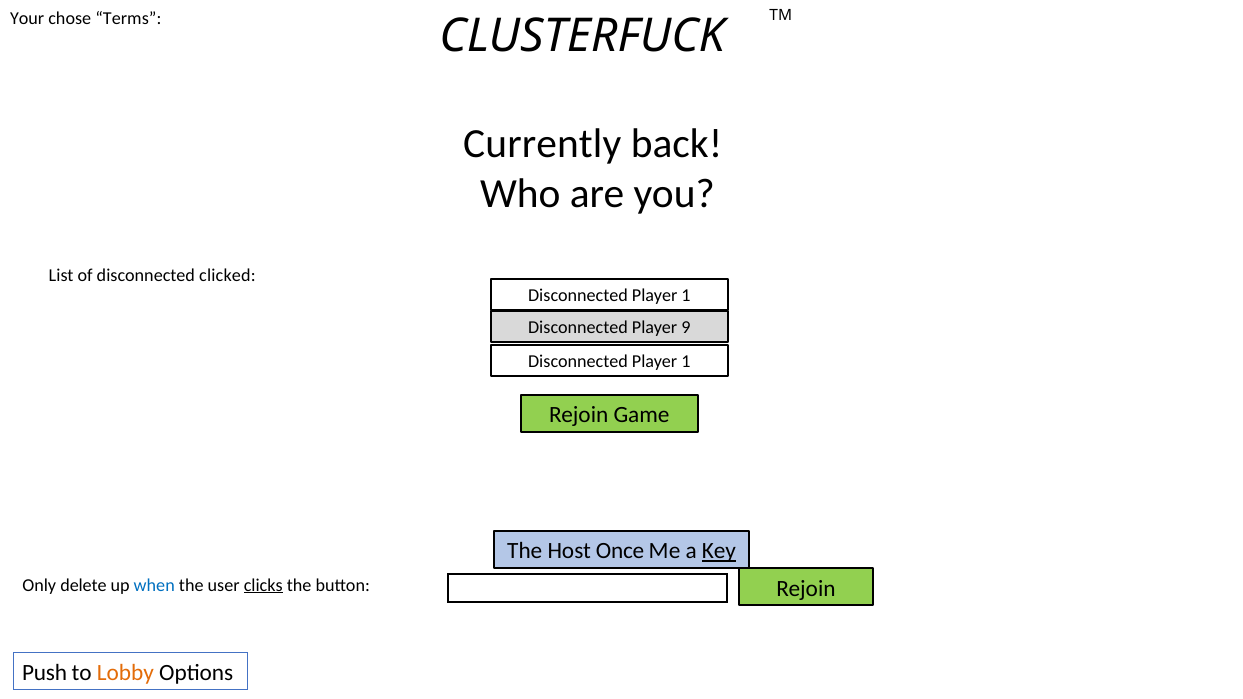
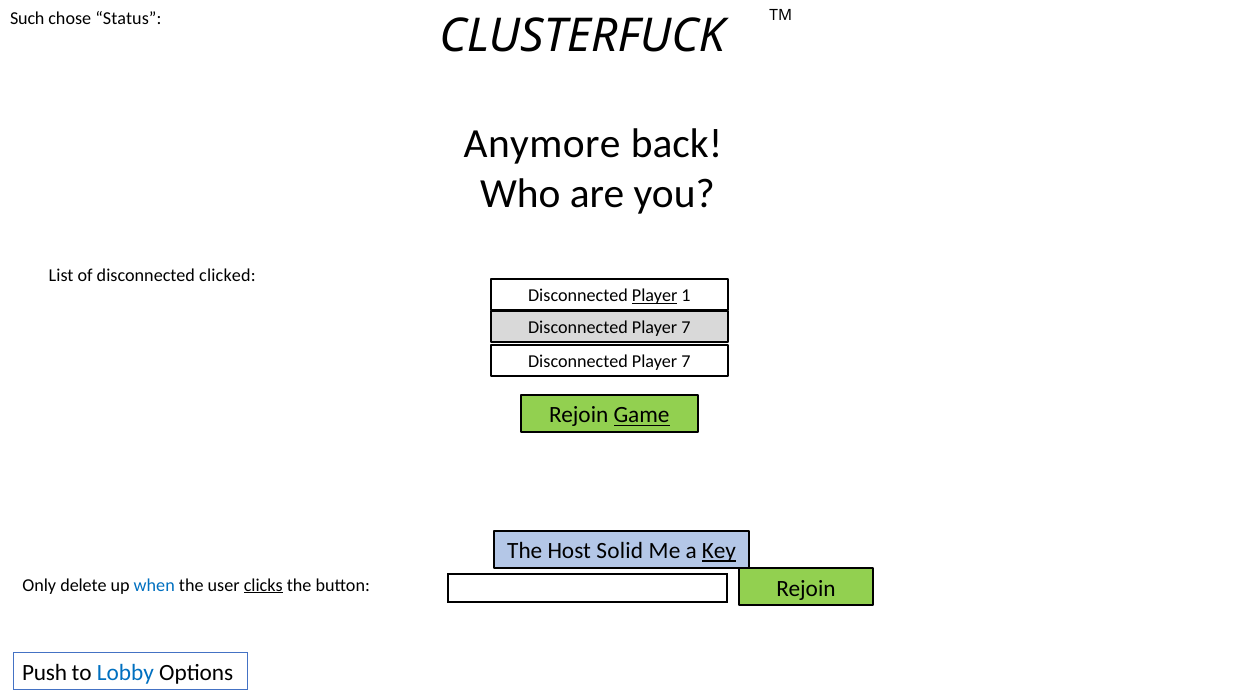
Your: Your -> Such (27, 18)
Terms: Terms -> Status (128, 18)
Currently: Currently -> Anymore (542, 144)
Player underline: none -> present (655, 296)
9: 9 -> 7 (686, 328)
1: 1 -> 7 (686, 362)
Game underline: none -> present (642, 415)
Once: Once -> Solid (620, 551)
Lobby colour: orange -> blue (125, 673)
